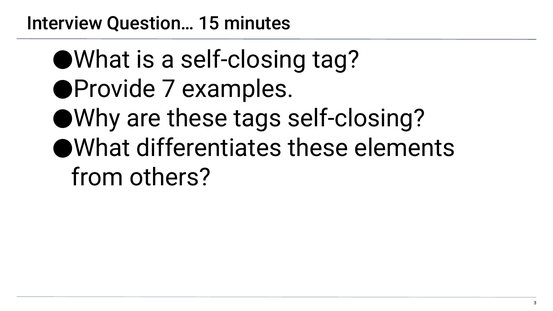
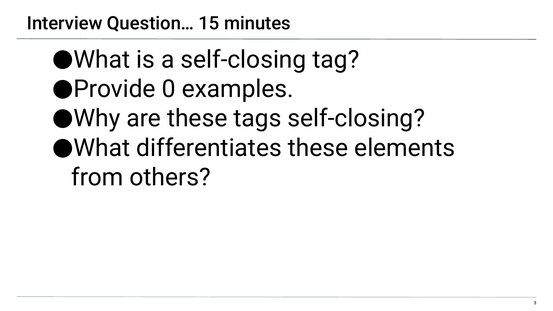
7: 7 -> 0 (169, 89)
